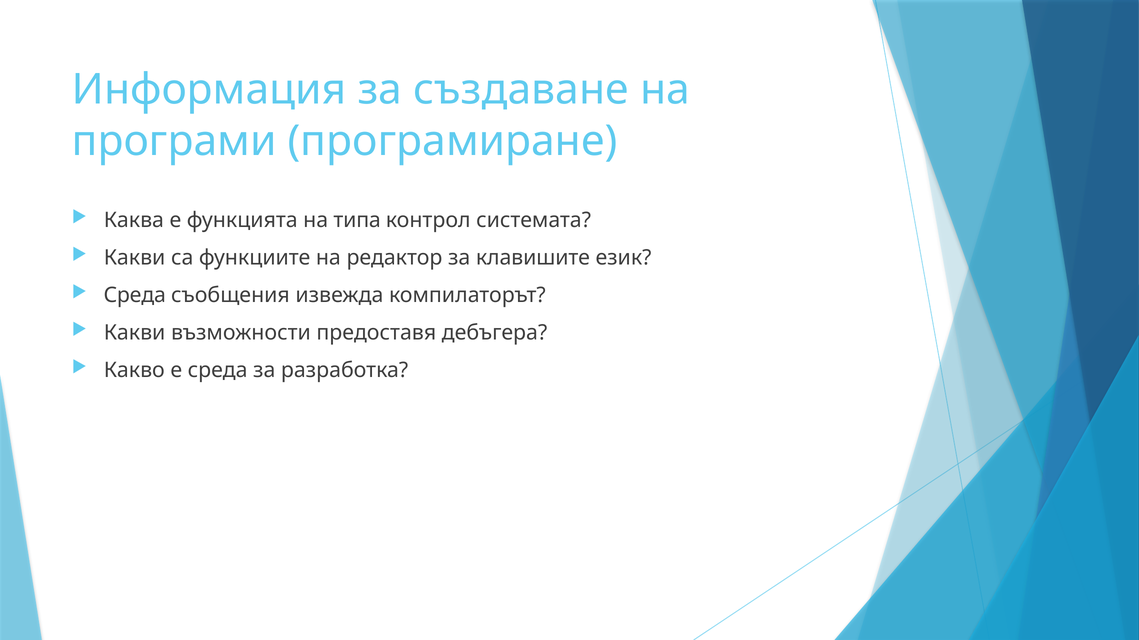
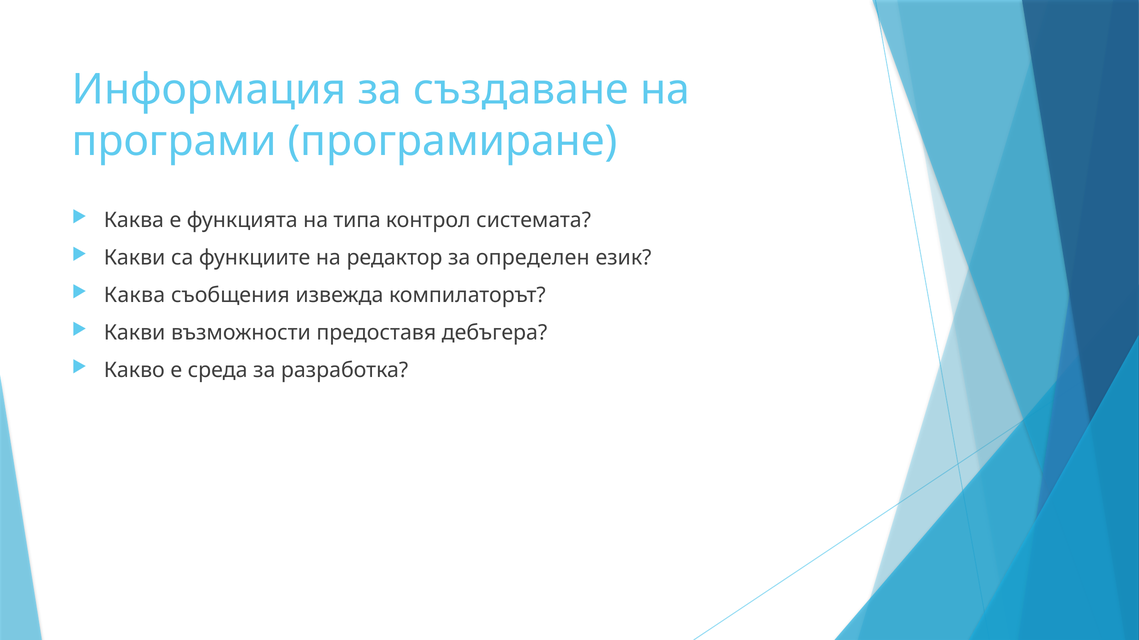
клавишите: клавишите -> определен (533, 258)
Среда: Среда -> Каква (135, 295)
